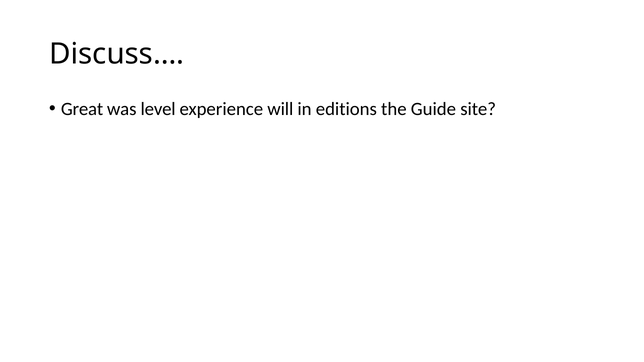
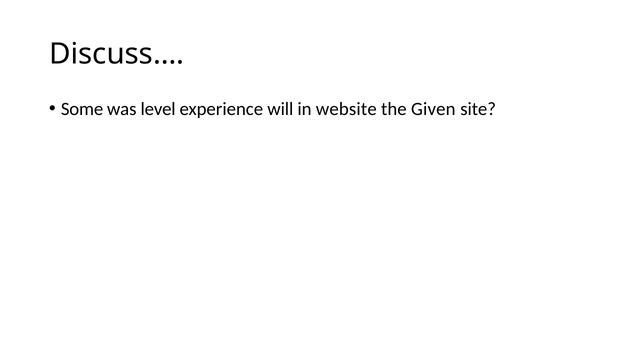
Great: Great -> Some (82, 109)
editions: editions -> website (346, 109)
Guide: Guide -> Given (433, 109)
